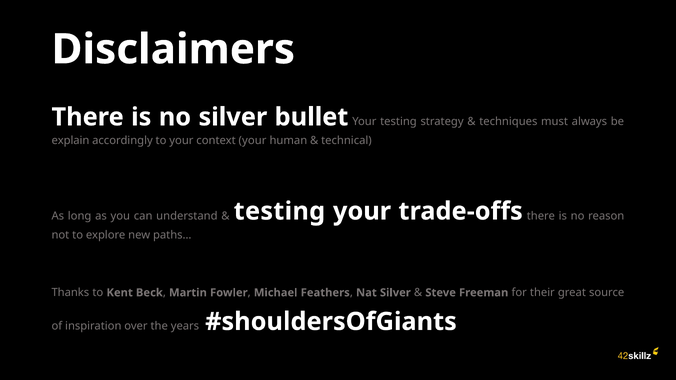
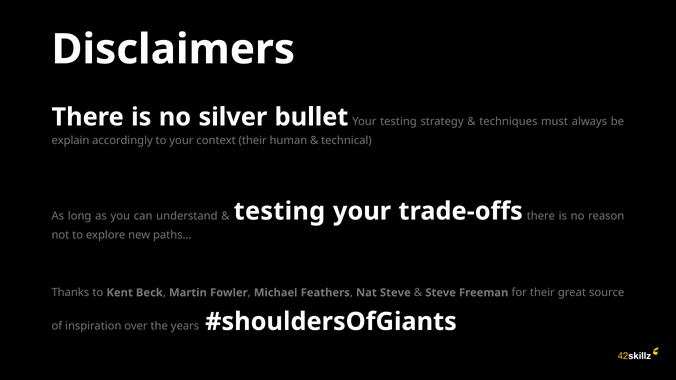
context your: your -> their (253, 141)
Nat Silver: Silver -> Steve (395, 293)
